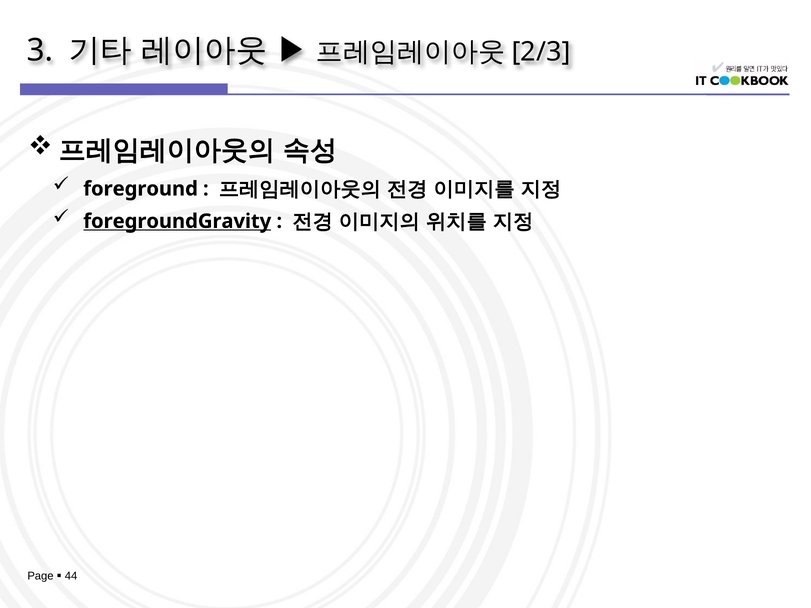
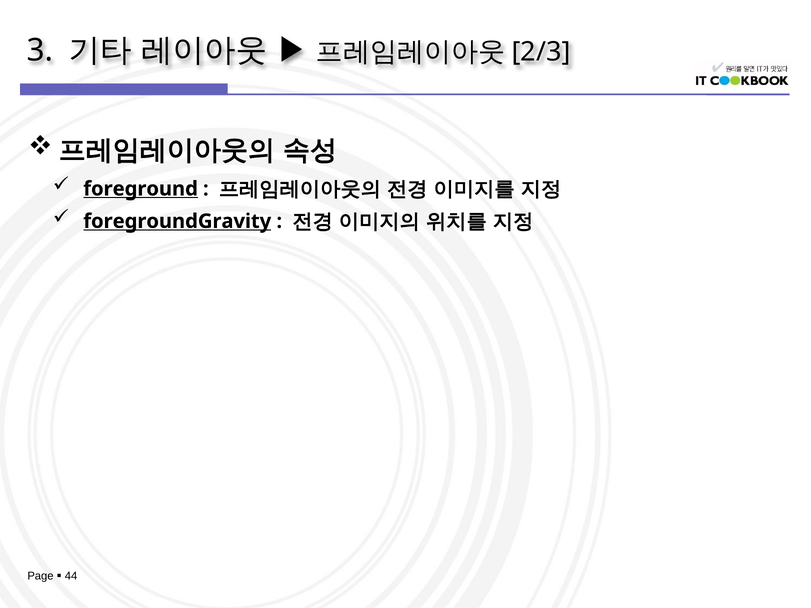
foreground underline: none -> present (141, 189)
